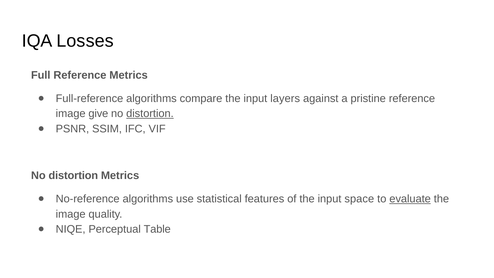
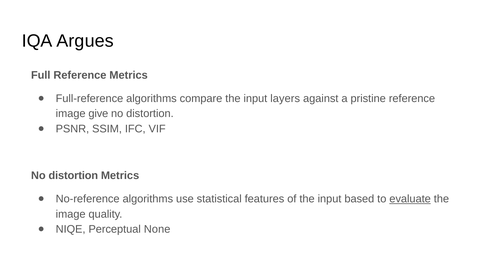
Losses: Losses -> Argues (85, 41)
distortion underline: present -> none (150, 114)
space: space -> based (359, 199)
Table: Table -> None (157, 229)
